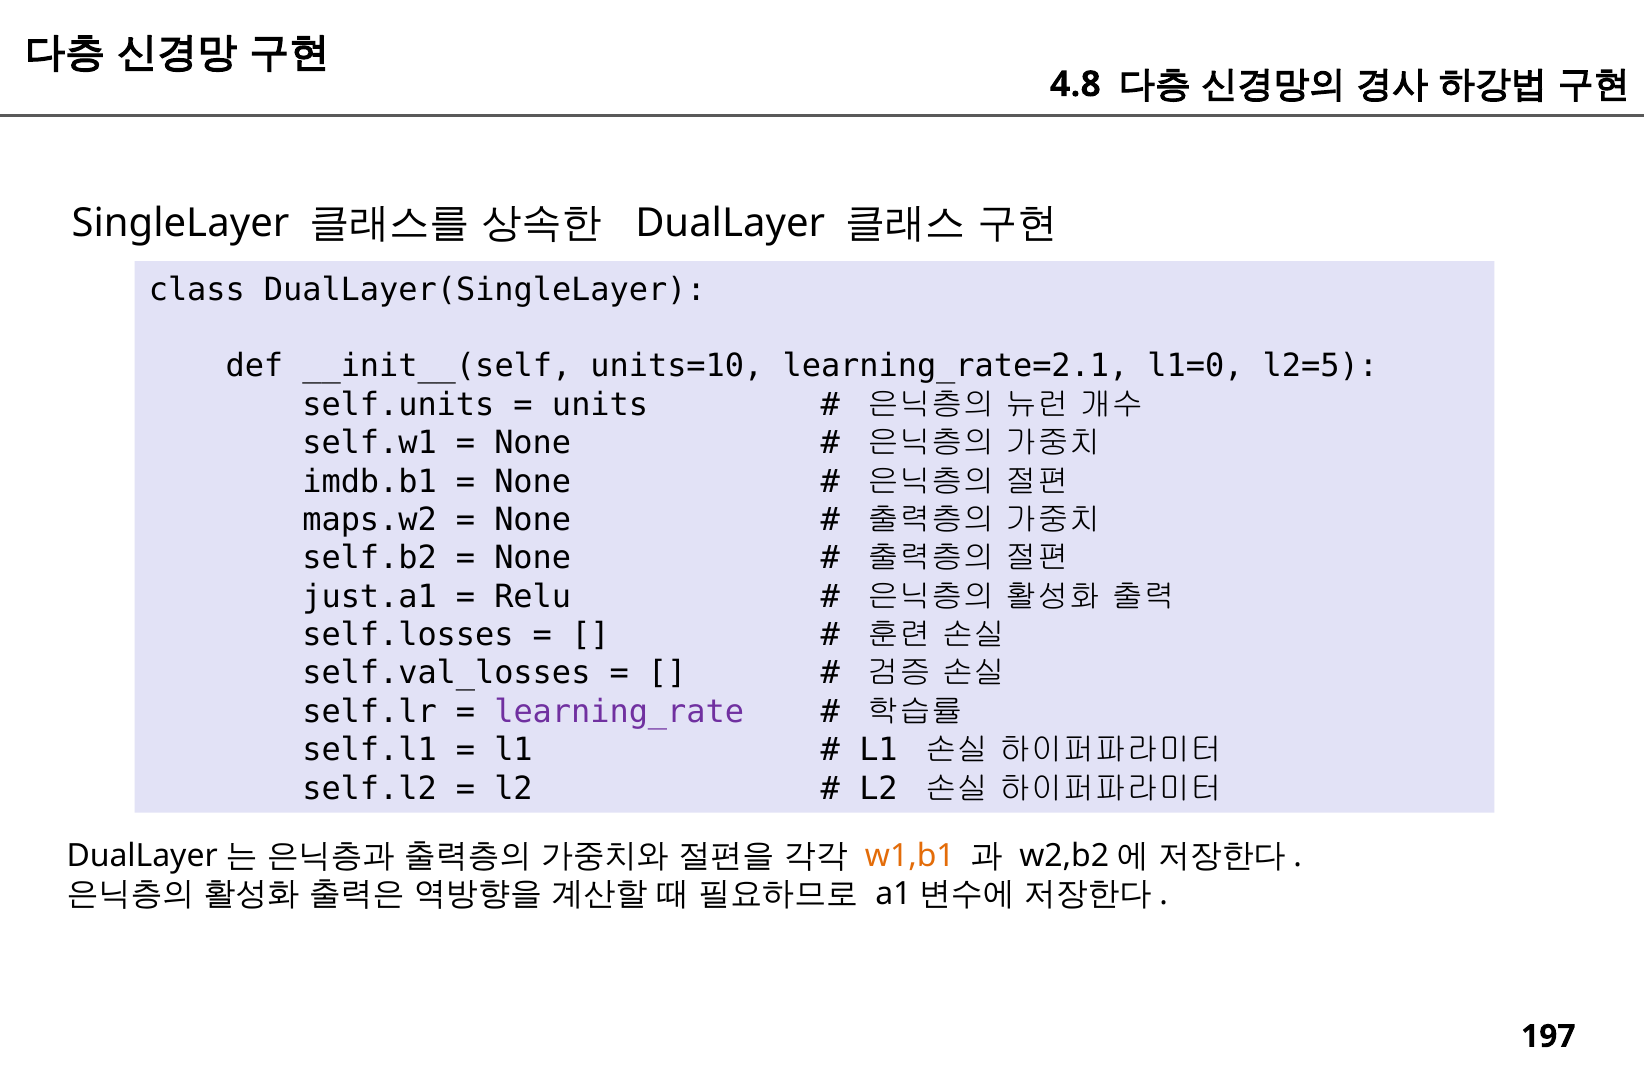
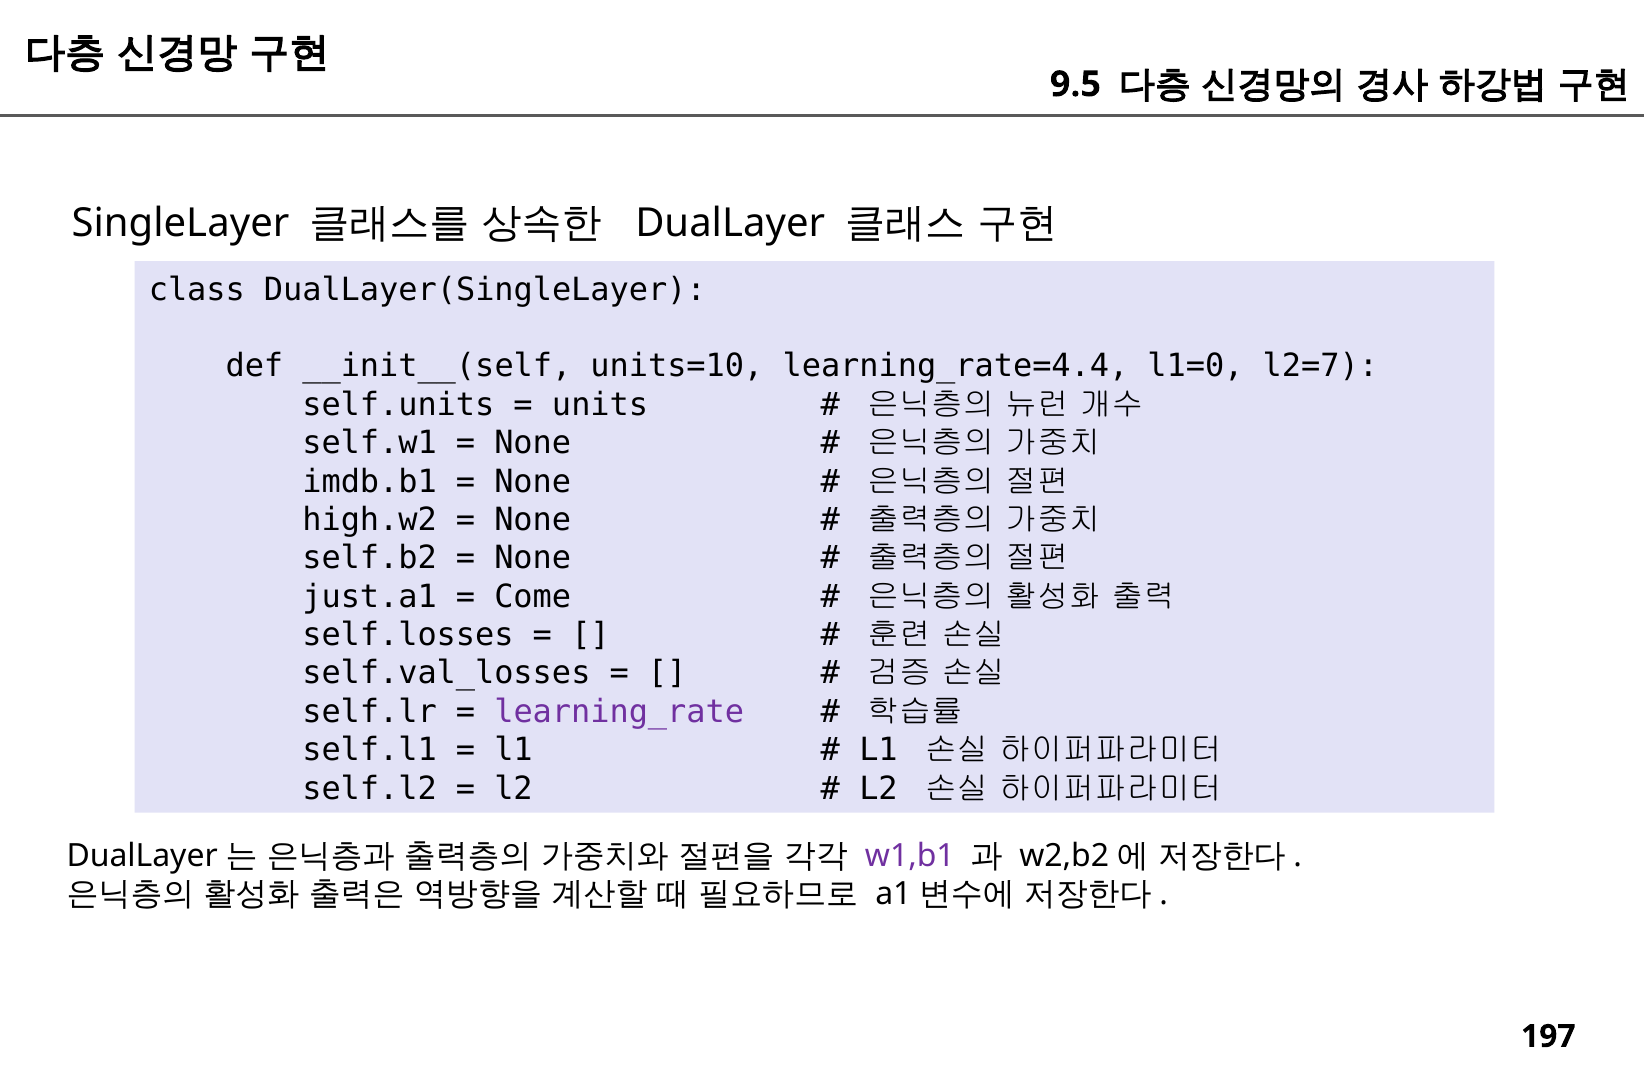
4.8: 4.8 -> 9.5 (1075, 84)
learning_rate=2.1: learning_rate=2.1 -> learning_rate=4.4 (955, 366)
l2=5: l2=5 -> l2=7 (1320, 366)
maps.w2: maps.w2 -> high.w2 (370, 520)
Relu: Relu -> Come (533, 597)
w1,b1 colour: orange -> purple (910, 855)
